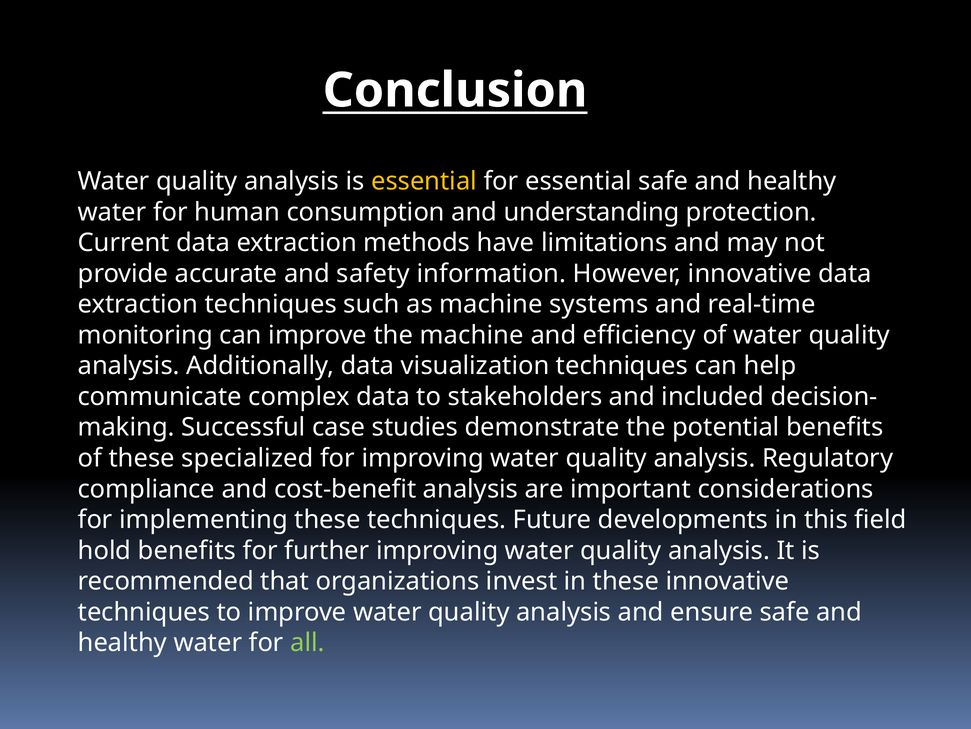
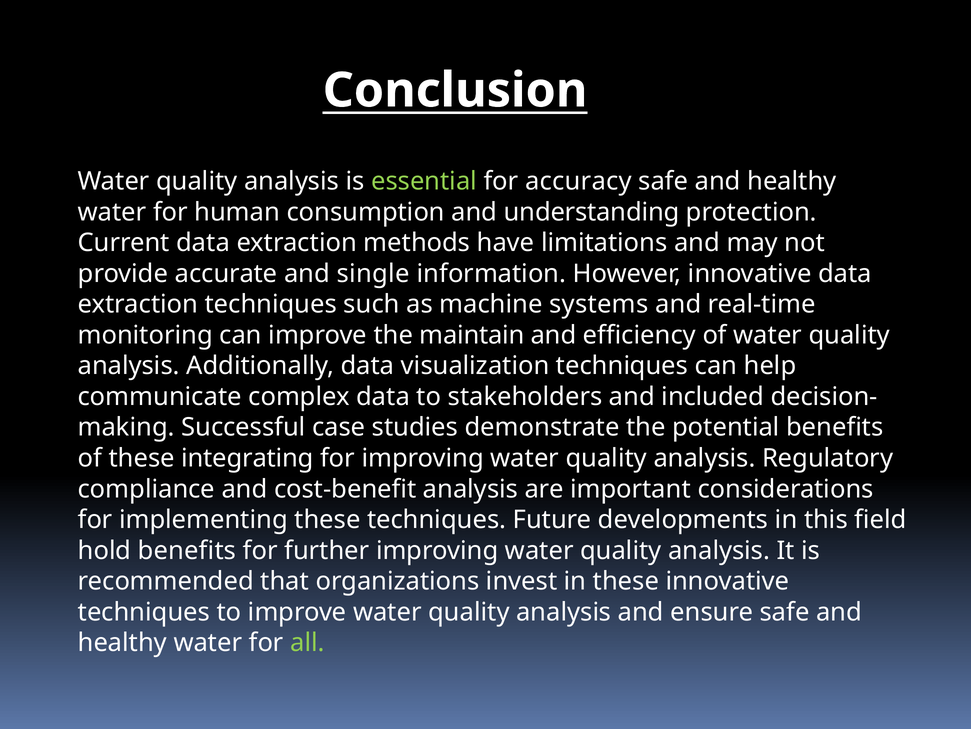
essential colour: yellow -> light green (424, 181)
for essential: essential -> accuracy (578, 181)
safety: safety -> single (373, 273)
the machine: machine -> maintain (472, 335)
specialized: specialized -> integrating (248, 458)
